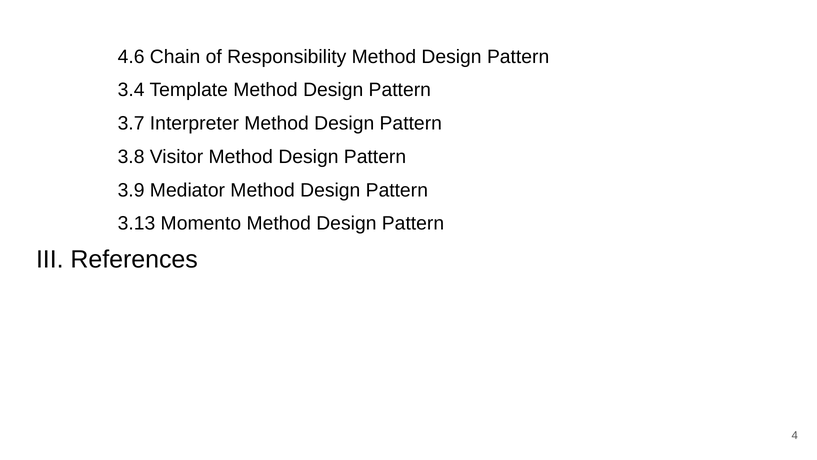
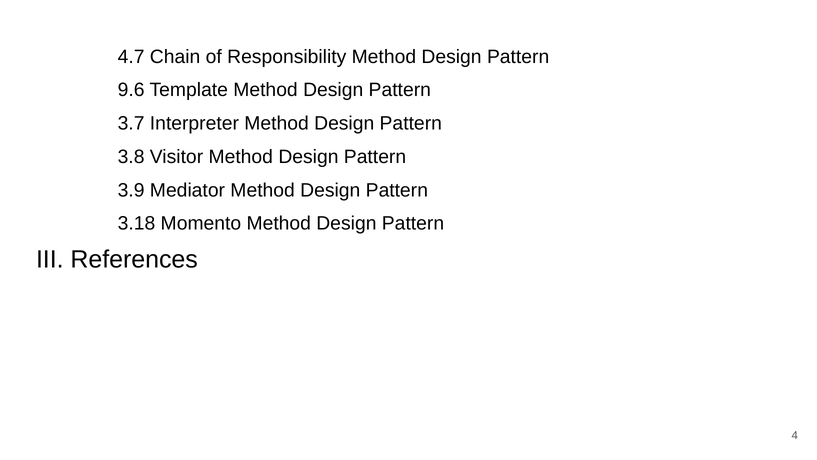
4.6: 4.6 -> 4.7 (131, 57)
3.4: 3.4 -> 9.6 (131, 90)
3.13: 3.13 -> 3.18 (136, 223)
